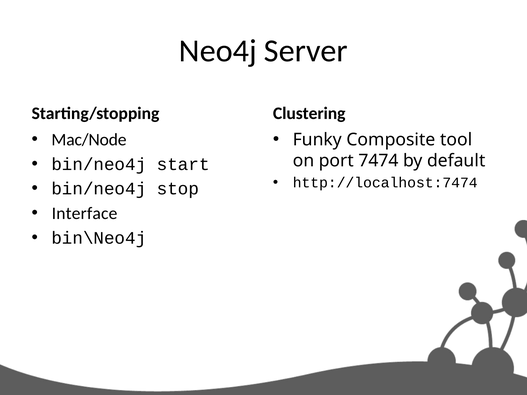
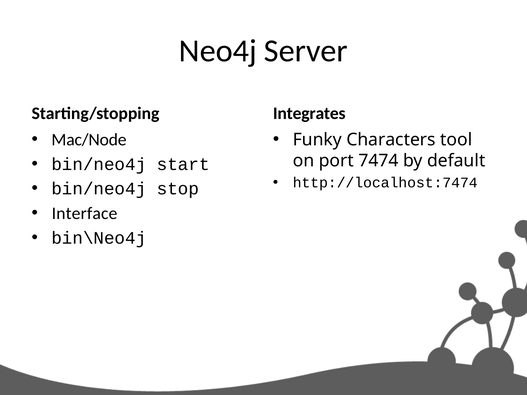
Clustering: Clustering -> Integrates (309, 113)
Composite: Composite -> Characters (391, 140)
